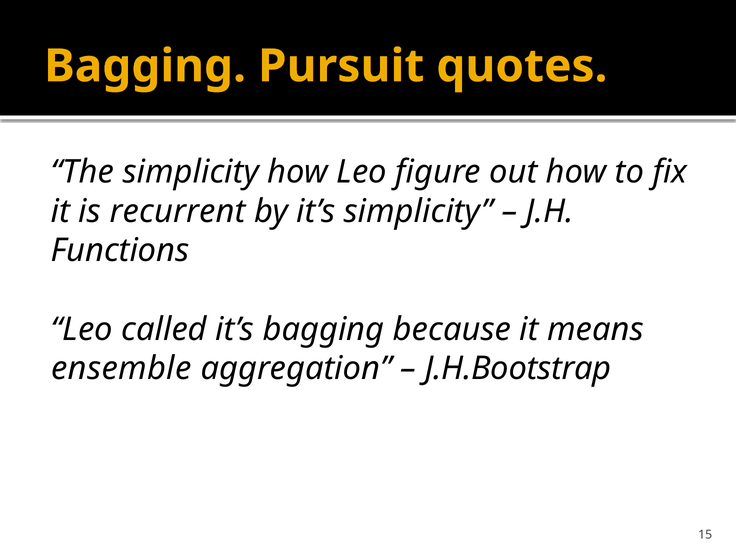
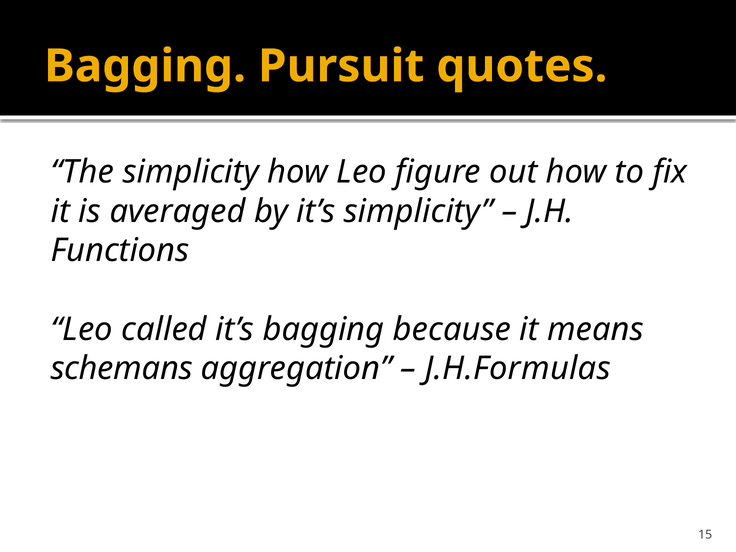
recurrent: recurrent -> averaged (178, 211)
ensemble: ensemble -> schemans (122, 368)
J.H.Bootstrap: J.H.Bootstrap -> J.H.Formulas (518, 368)
